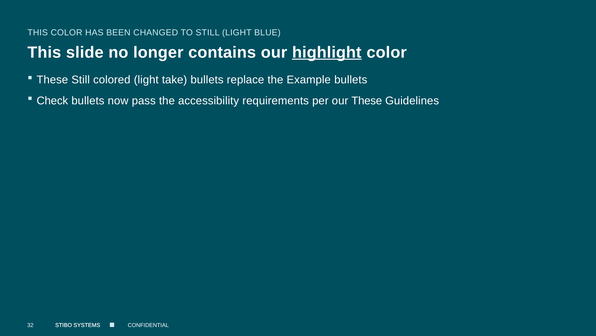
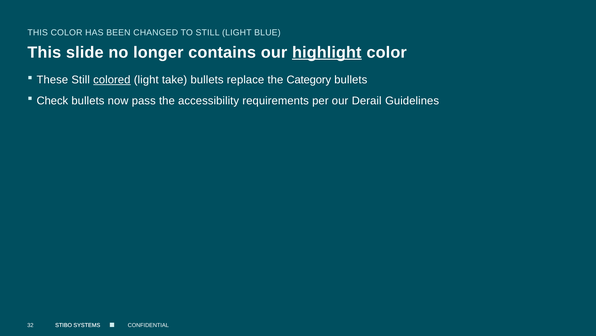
colored underline: none -> present (112, 80)
Example: Example -> Category (309, 80)
our These: These -> Derail (367, 101)
